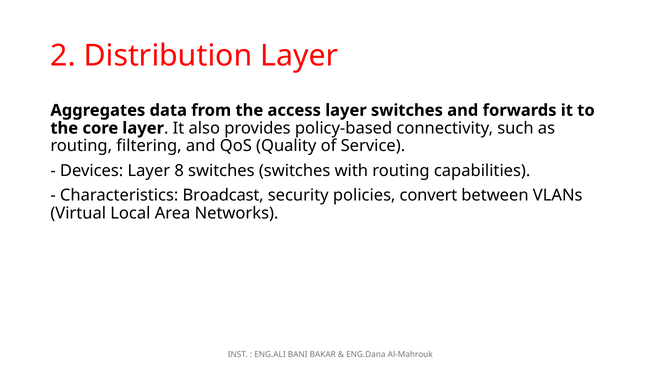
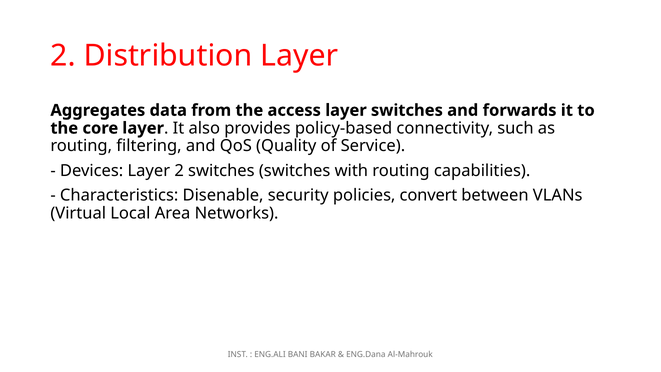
Layer 8: 8 -> 2 (179, 171)
Broadcast: Broadcast -> Disenable (223, 195)
